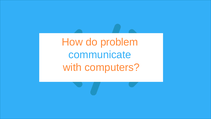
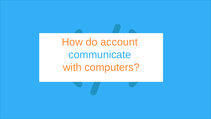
problem: problem -> account (119, 42)
